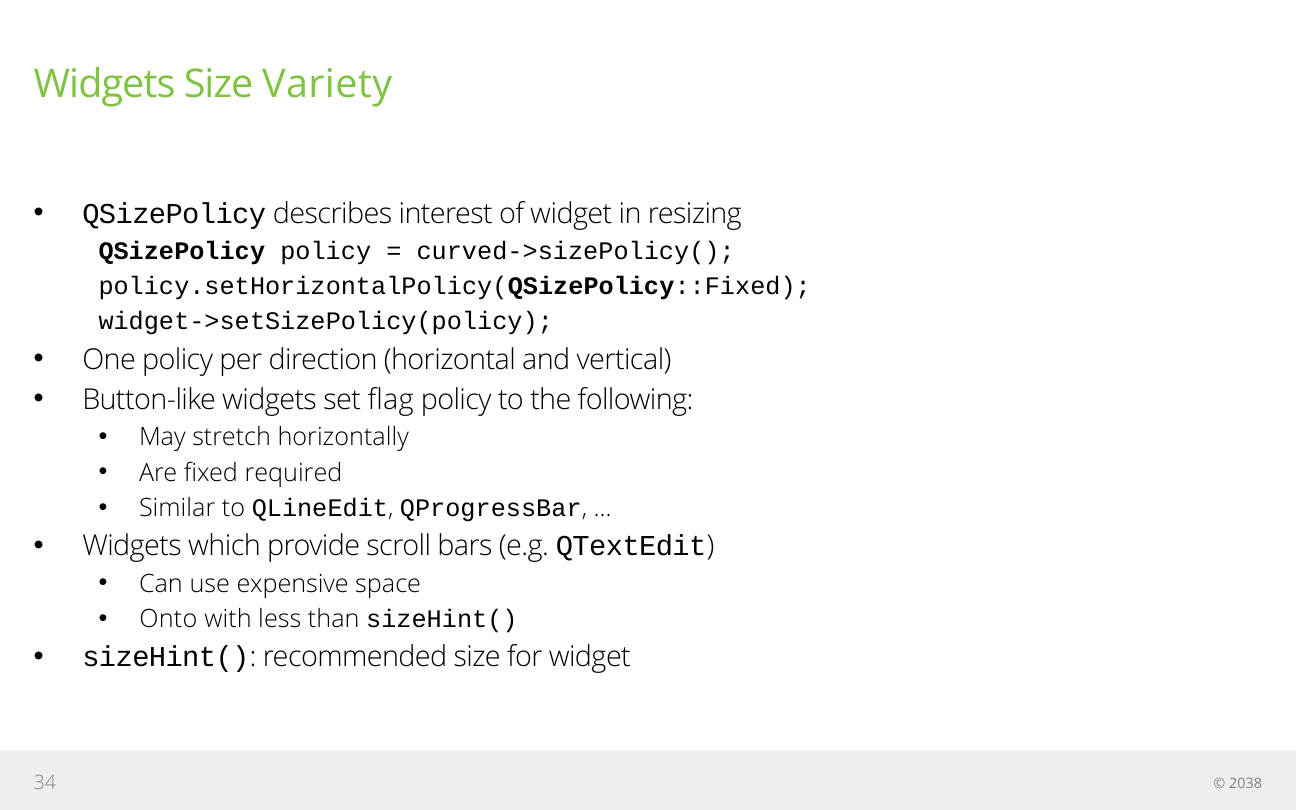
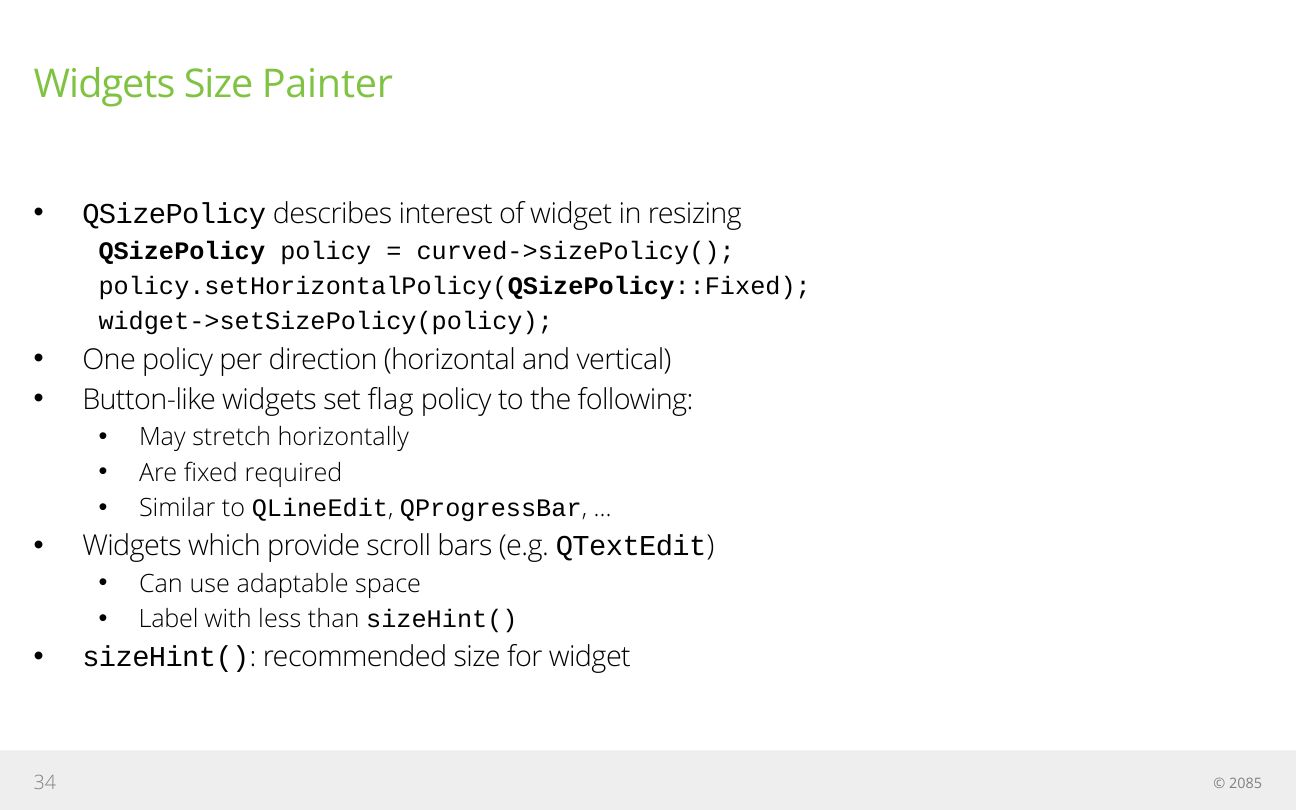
Variety: Variety -> Painter (327, 84)
expensive: expensive -> adaptable (293, 584)
Onto: Onto -> Label (169, 619)
2038: 2038 -> 2085 (1246, 784)
